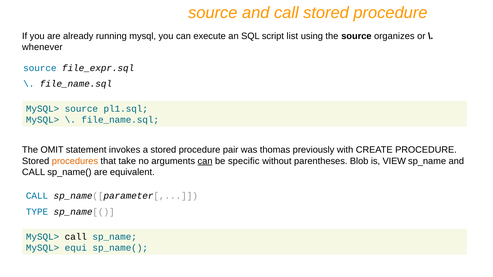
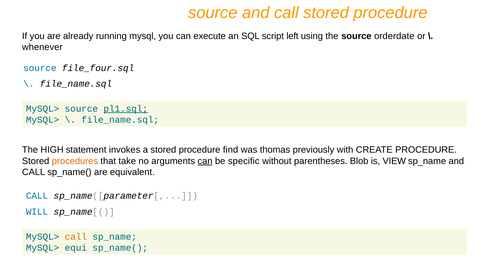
list: list -> left (292, 36)
organizes: organizes -> orderdate (394, 36)
file_expr.sql: file_expr.sql -> file_four.sql (98, 68)
pl1.sql underline: none -> present (126, 109)
OMIT: OMIT -> HIGH (52, 150)
pair: pair -> find (231, 150)
TYPE: TYPE -> WILL (37, 212)
call colour: black -> orange (76, 237)
